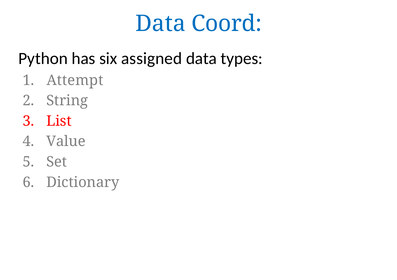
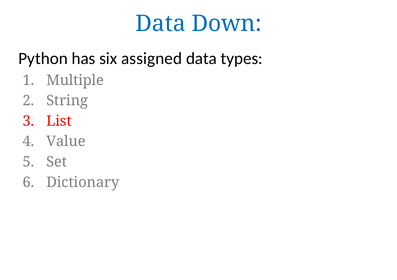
Coord: Coord -> Down (227, 24)
Attempt: Attempt -> Multiple (75, 80)
